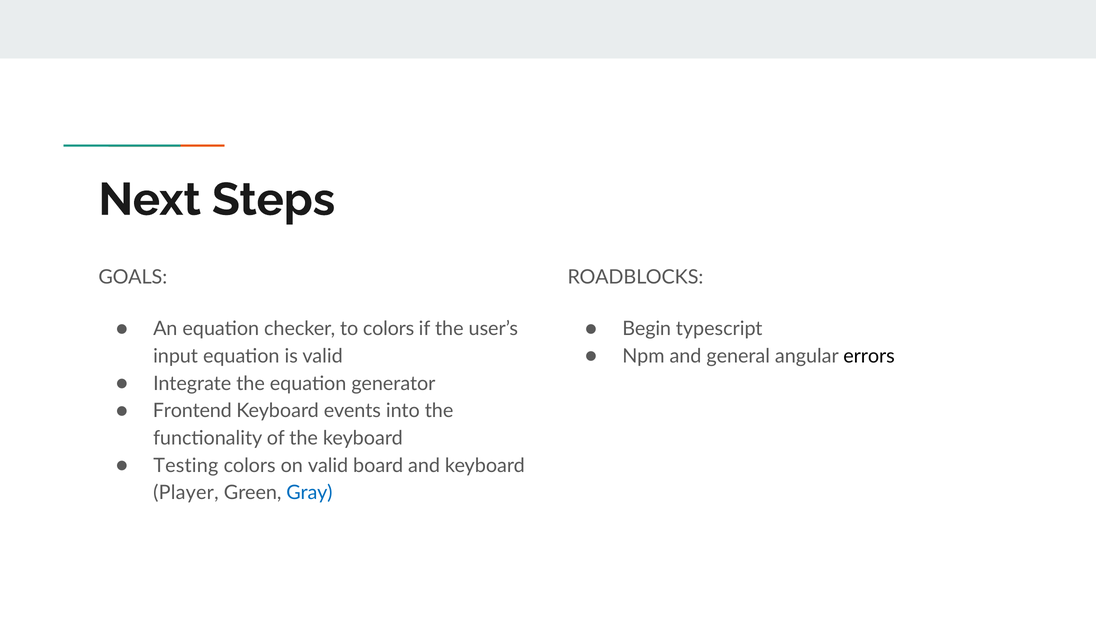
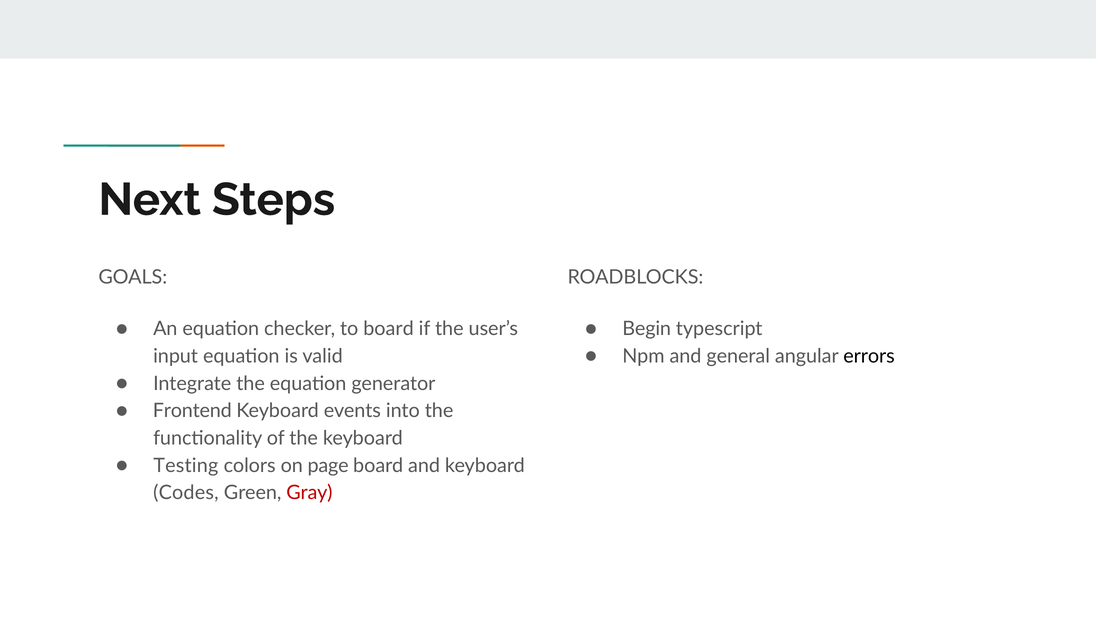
to colors: colors -> board (389, 329)
on valid: valid -> page (328, 465)
Player: Player -> Codes (186, 492)
Gray colour: blue -> red (309, 492)
